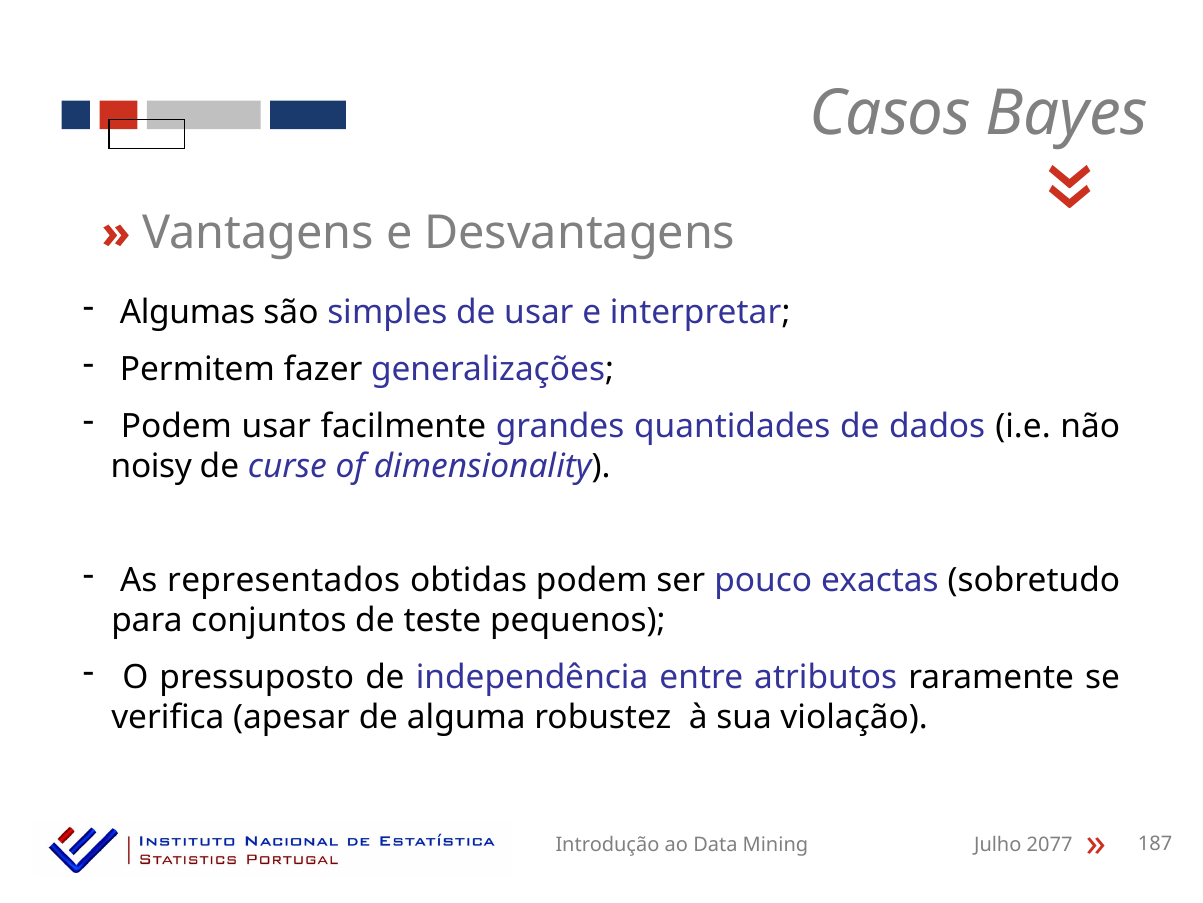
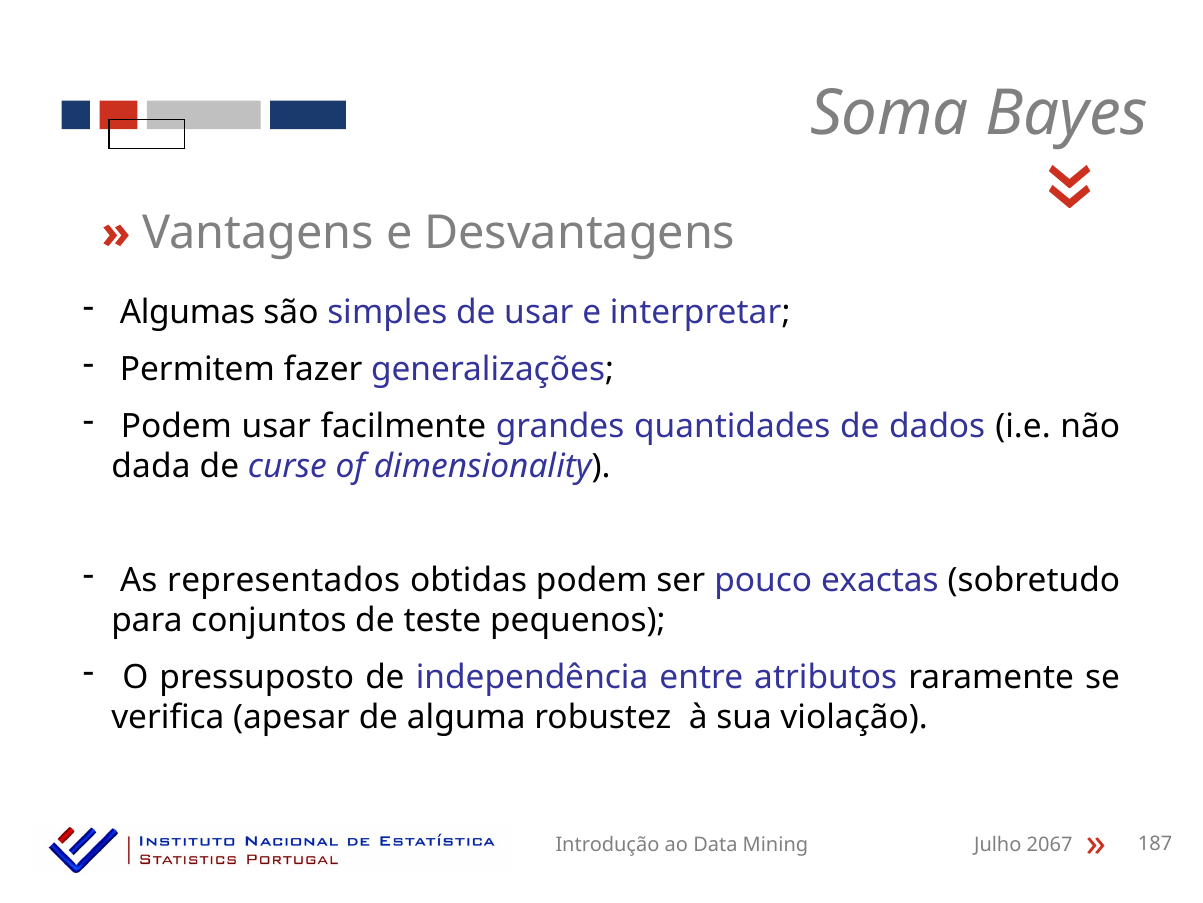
Casos: Casos -> Soma (890, 114)
noisy: noisy -> dada (151, 466)
2077: 2077 -> 2067 (1050, 844)
